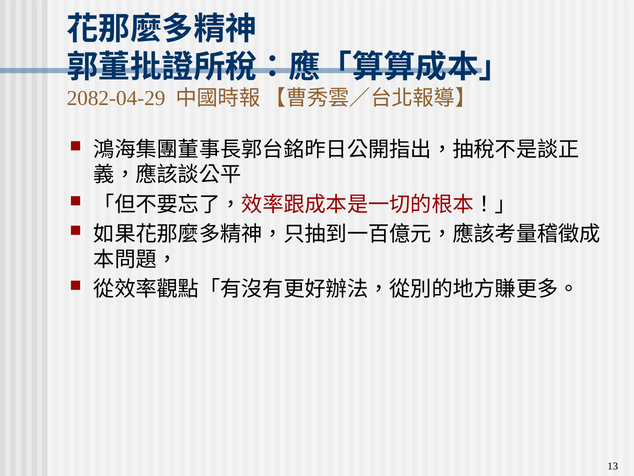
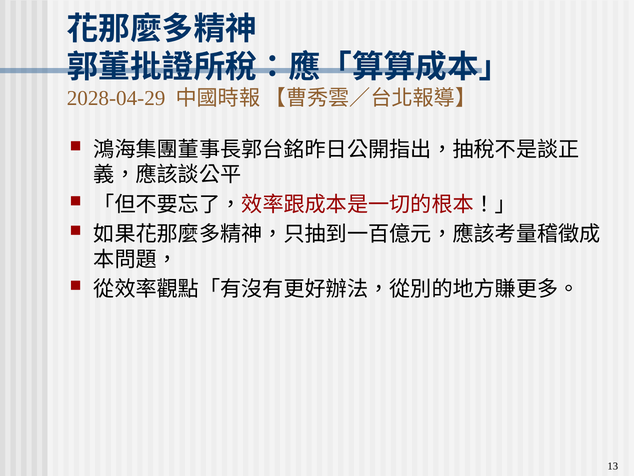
2082-04-29: 2082-04-29 -> 2028-04-29 (116, 98)
